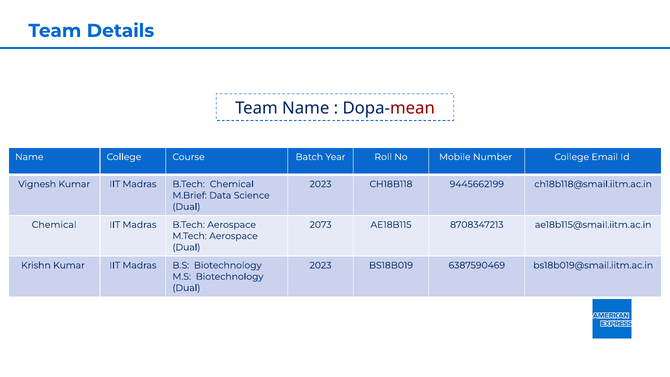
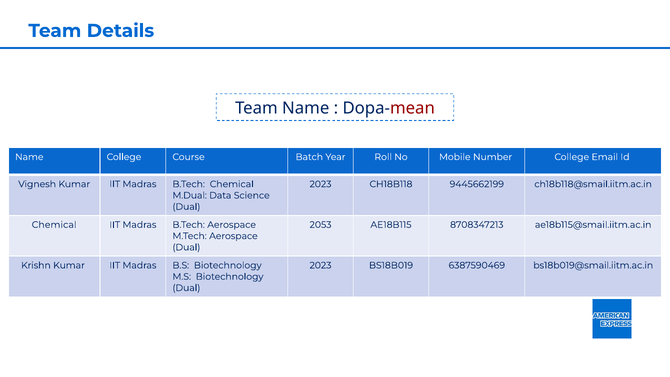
M.Brief: M.Brief -> M.Dual (190, 195)
2073: 2073 -> 2053 (321, 225)
